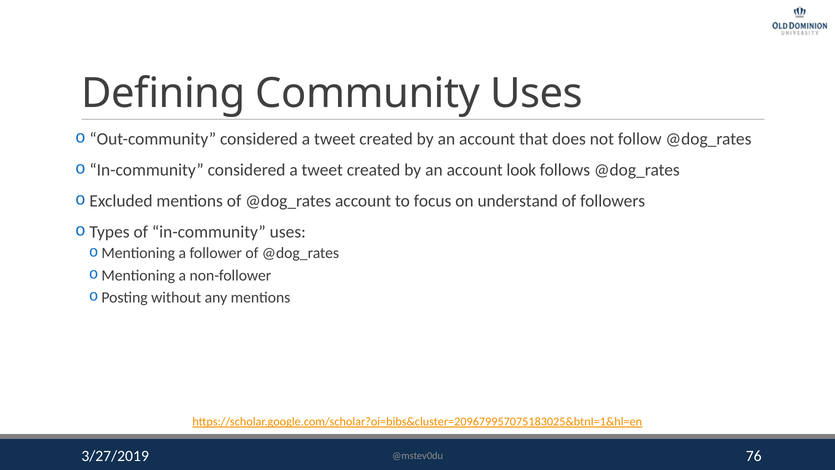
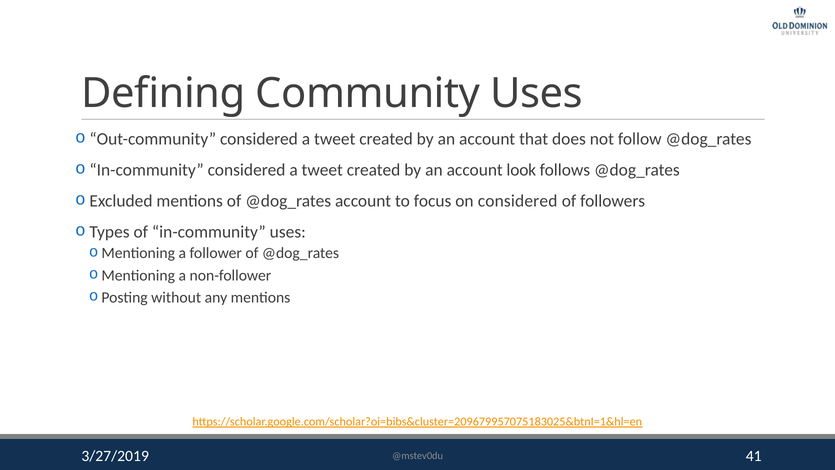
on understand: understand -> considered (518, 201)
76: 76 -> 41 (754, 456)
